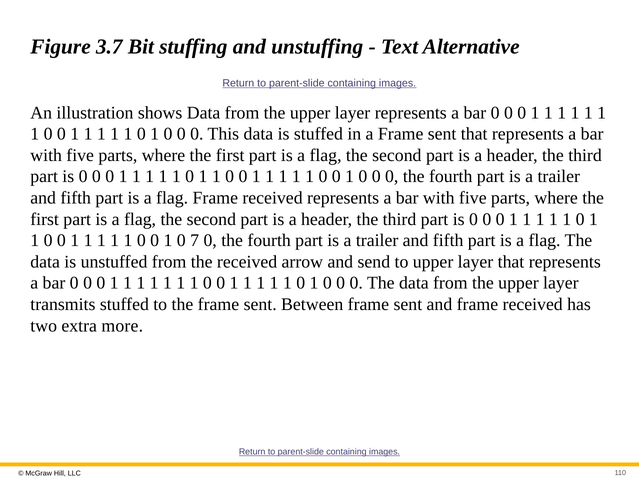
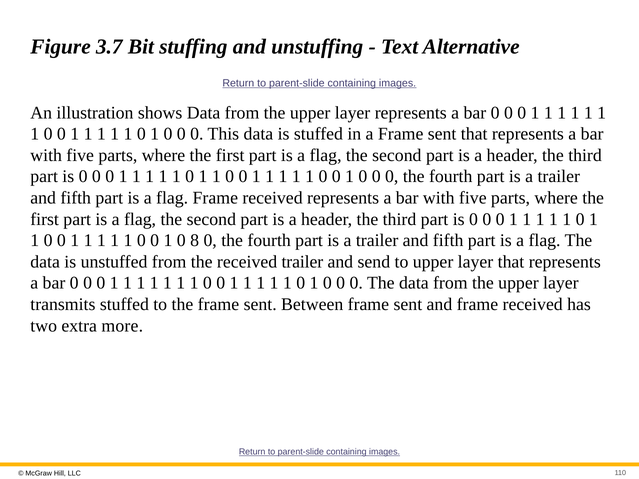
7: 7 -> 8 (195, 241)
received arrow: arrow -> trailer (302, 262)
